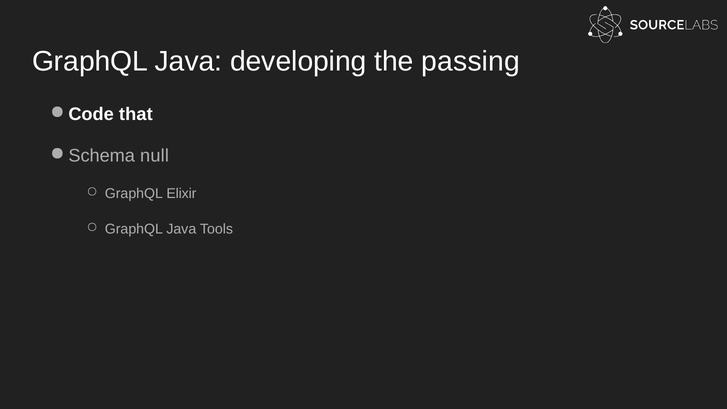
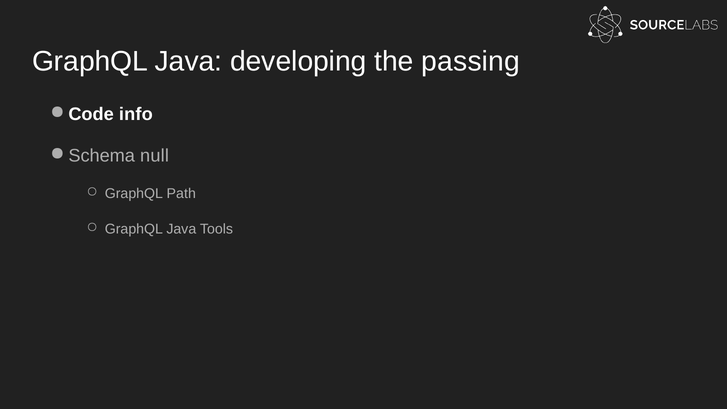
that: that -> info (136, 114)
Elixir: Elixir -> Path (181, 193)
